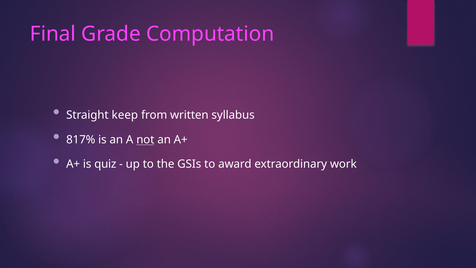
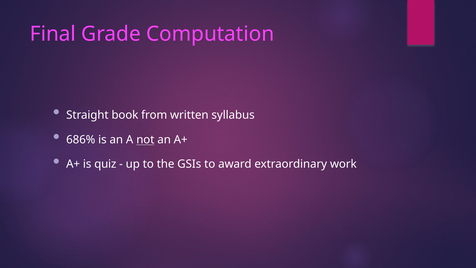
keep: keep -> book (125, 115)
817%: 817% -> 686% (81, 139)
